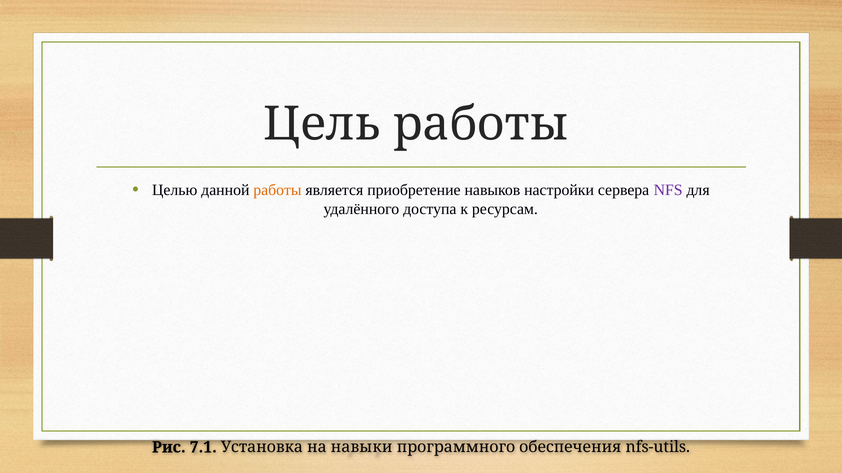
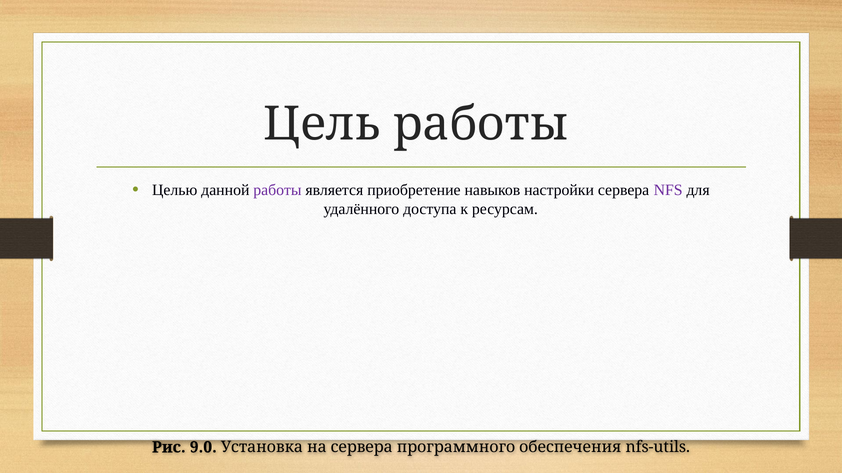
работы colour: orange -> purple (277, 190)
7.1: 7.1 -> 9.0 (203, 448)
на навыки: навыки -> сервера (362, 448)
